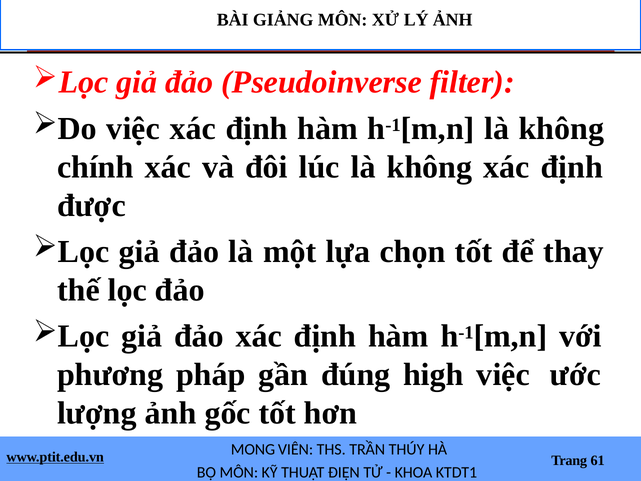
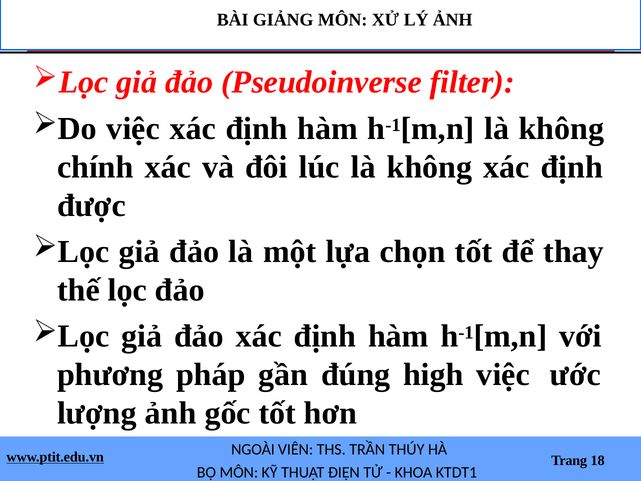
MONG: MONG -> NGOÀI (253, 449)
61: 61 -> 18 (598, 460)
